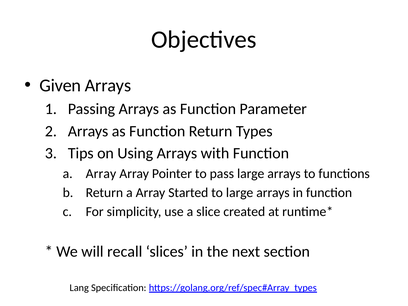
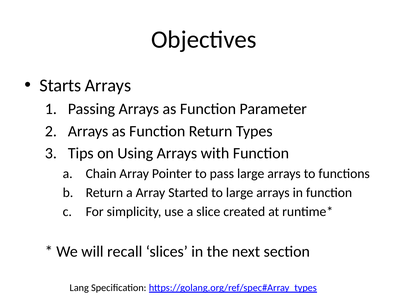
Given: Given -> Starts (60, 86)
Array: Array -> Chain (101, 174)
